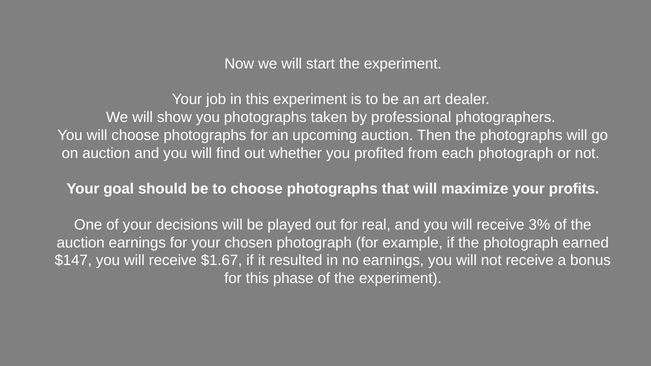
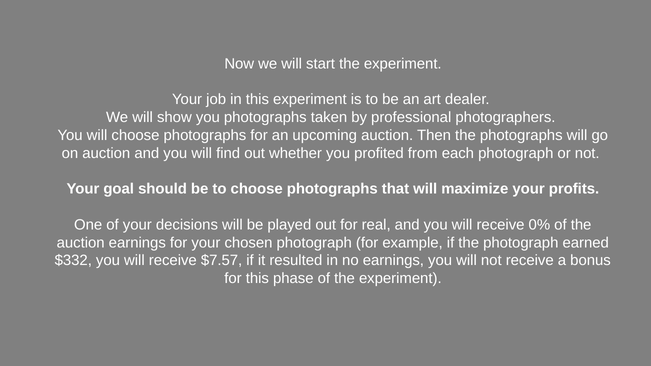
3%: 3% -> 0% (539, 225)
$147: $147 -> $332 (73, 261)
$1.67: $1.67 -> $7.57 (222, 261)
